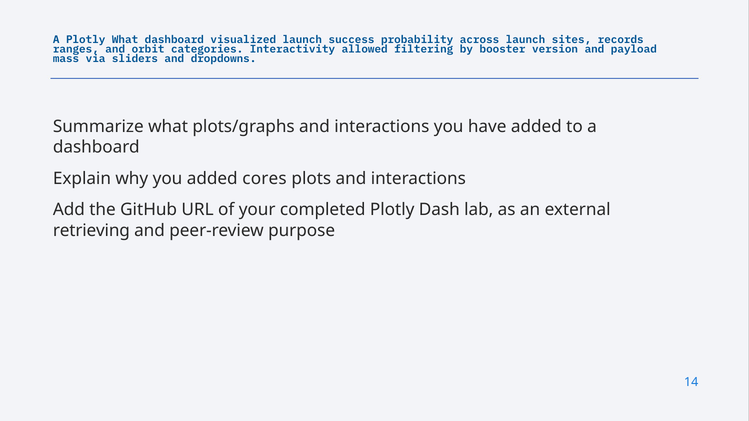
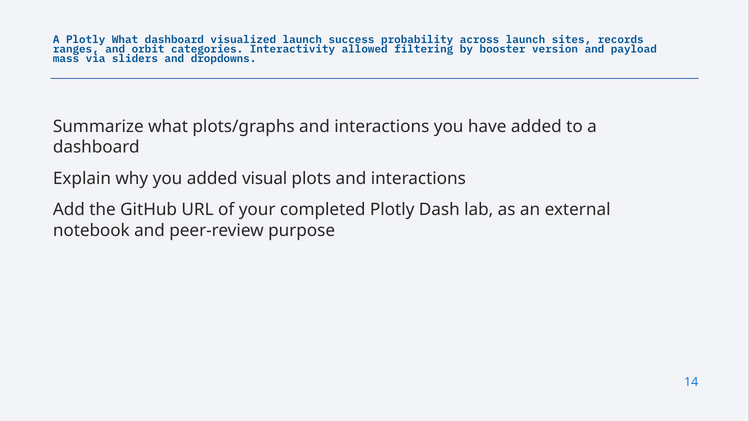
cores: cores -> visual (265, 178)
retrieving: retrieving -> notebook (91, 231)
